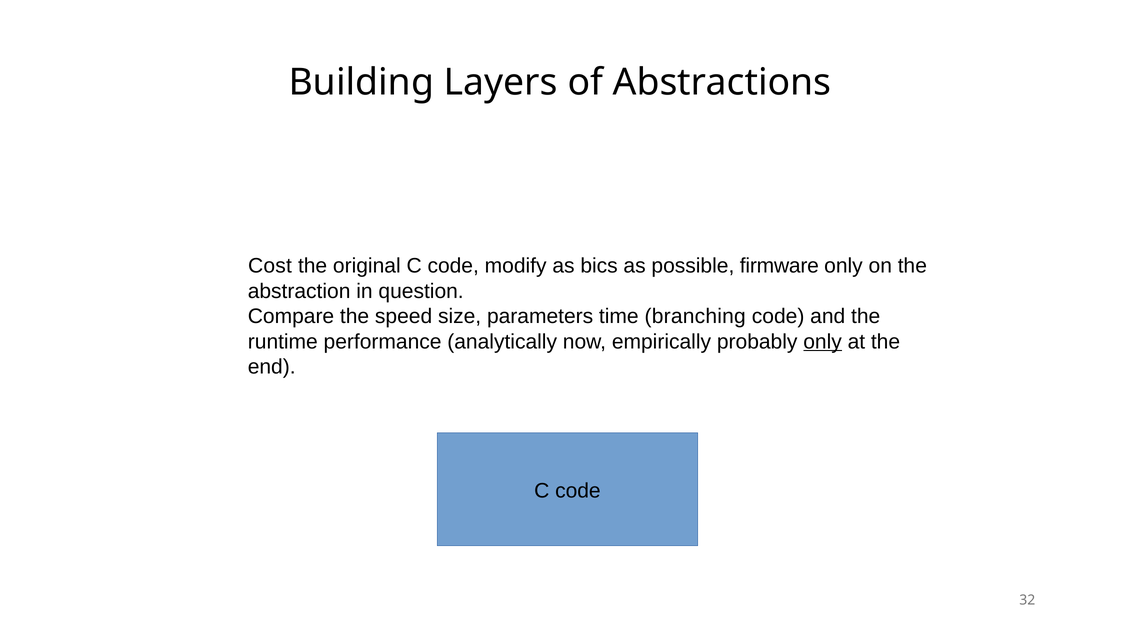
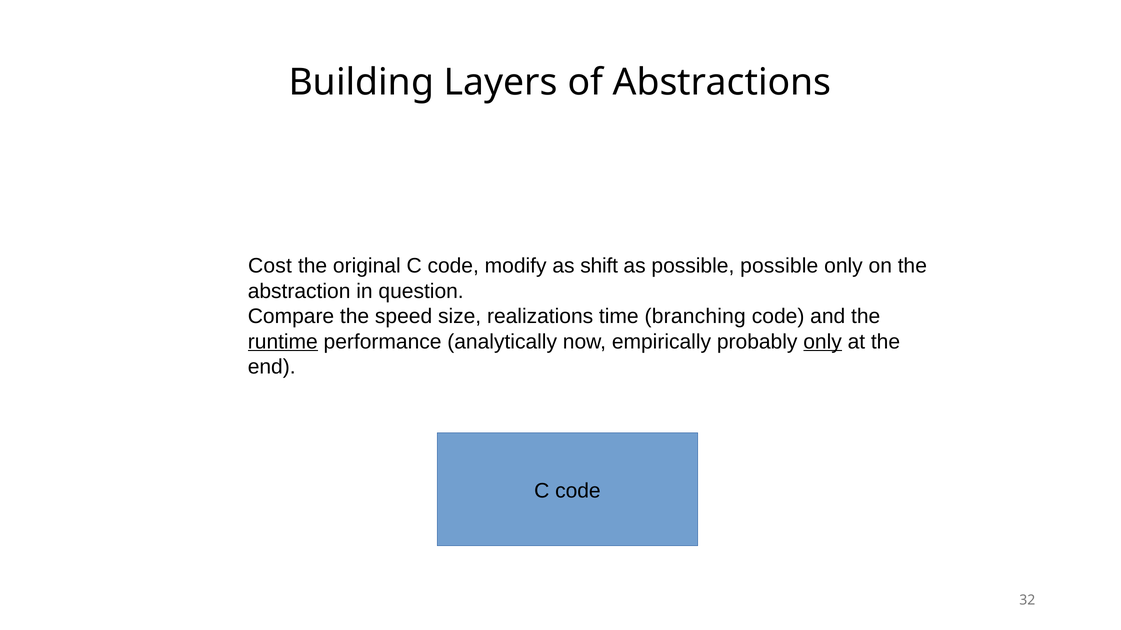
bics: bics -> shift (599, 266)
possible firmware: firmware -> possible (779, 266)
parameters: parameters -> realizations (540, 317)
runtime underline: none -> present (283, 342)
